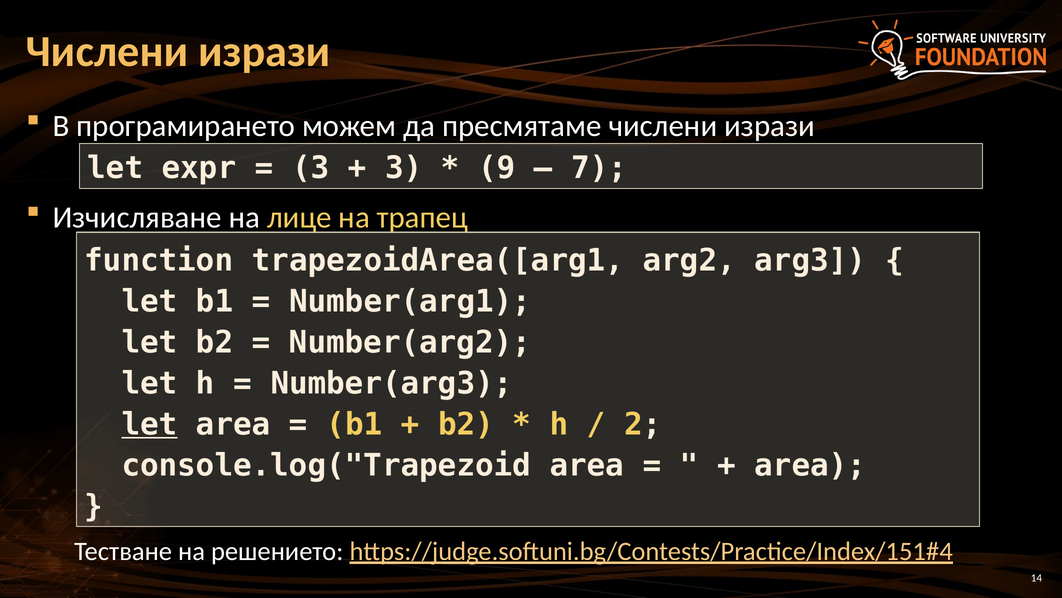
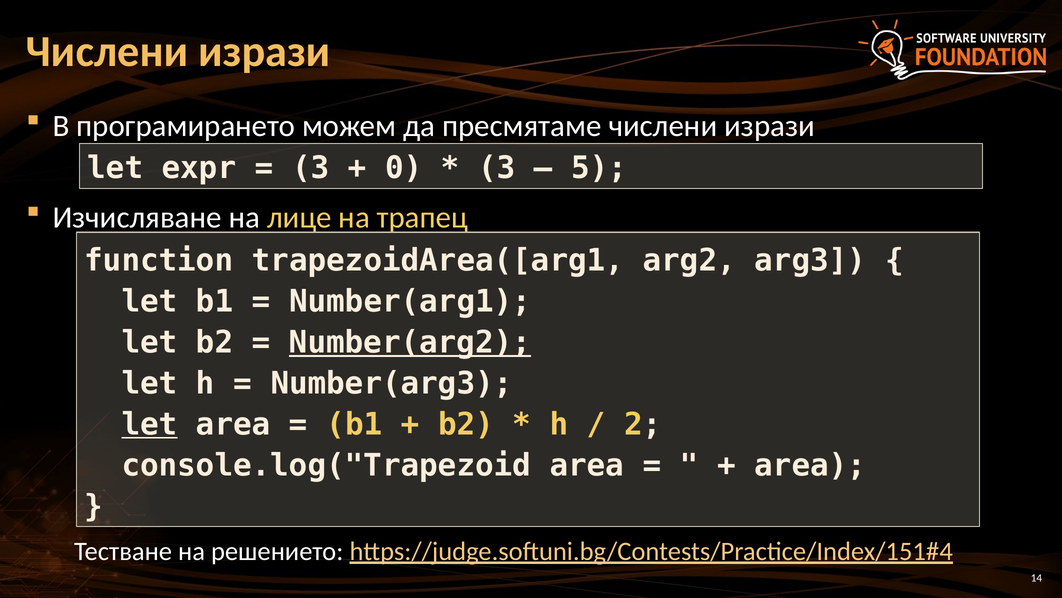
3: 3 -> 0 (404, 168)
9: 9 -> 3 (497, 168)
7: 7 -> 5 (599, 168)
Number(arg2 underline: none -> present (410, 342)
